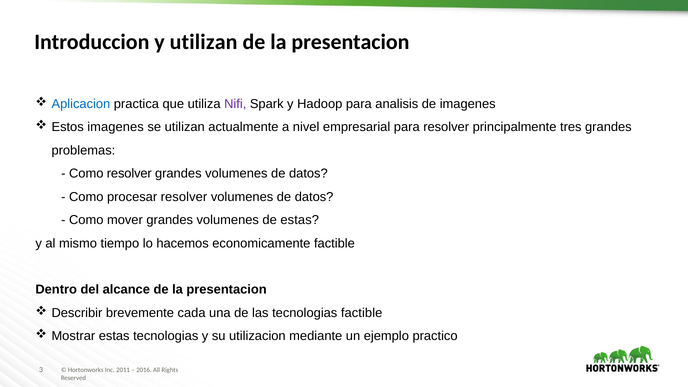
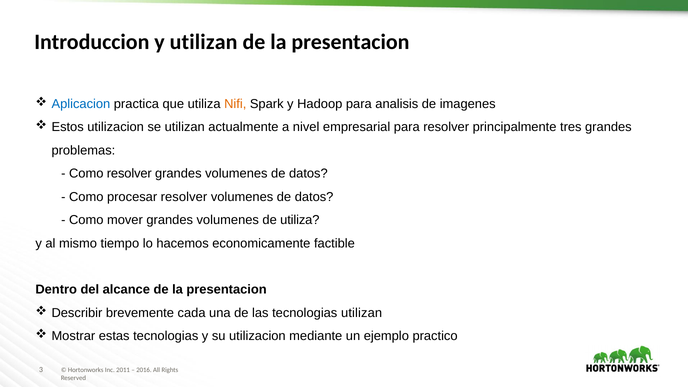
Nifi colour: purple -> orange (235, 104)
Estos imagenes: imagenes -> utilizacion (116, 127)
de estas: estas -> utiliza (300, 220)
tecnologias factible: factible -> utilizan (362, 313)
